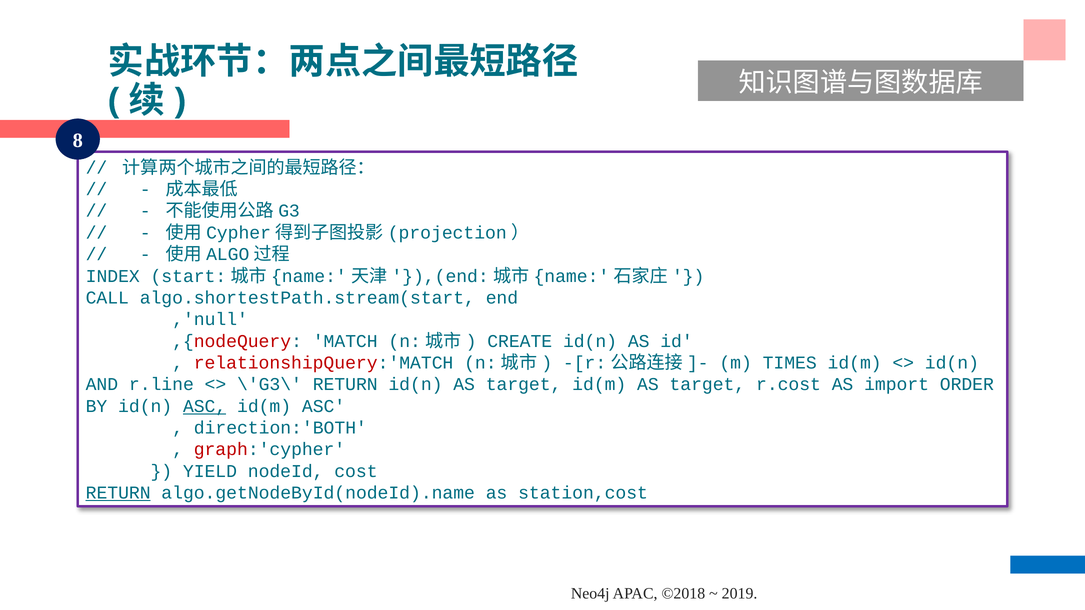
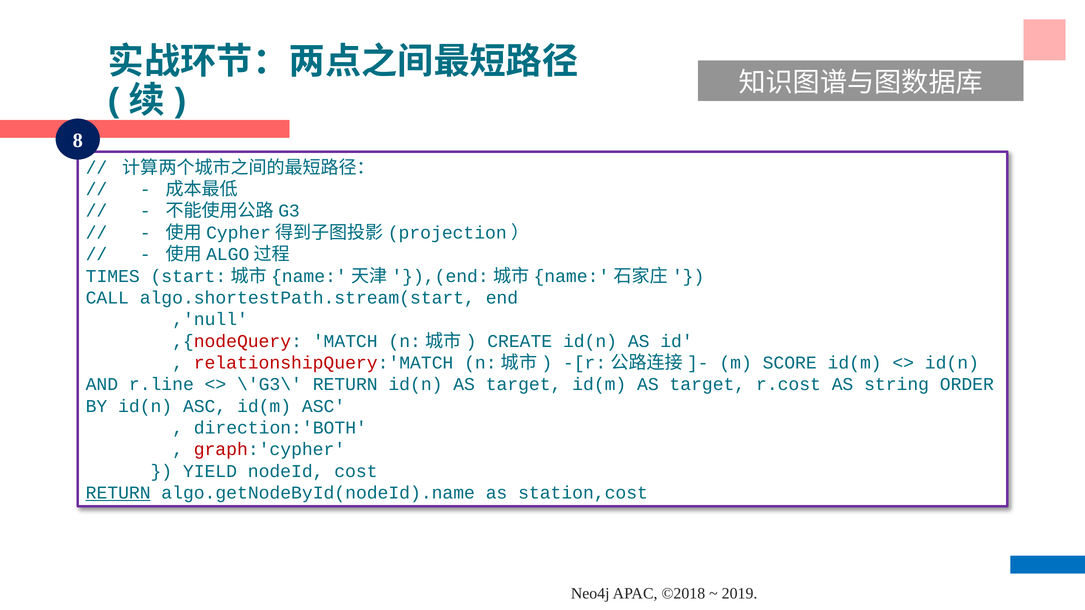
INDEX: INDEX -> TIMES (113, 276)
TIMES: TIMES -> SCORE (790, 363)
import: import -> string (897, 385)
ASC underline: present -> none (205, 406)
